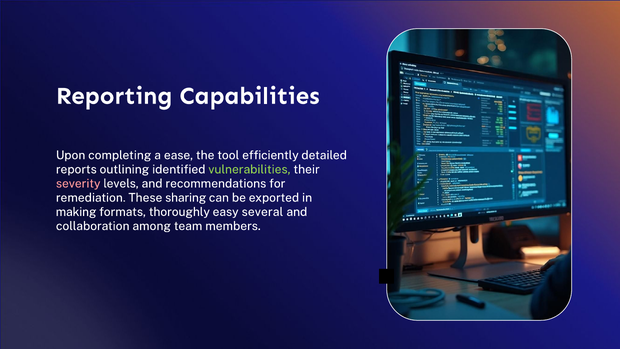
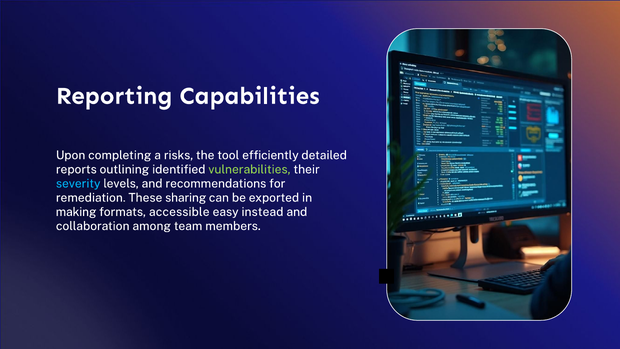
ease: ease -> risks (178, 155)
severity colour: pink -> light blue (78, 183)
thoroughly: thoroughly -> accessible (179, 212)
several: several -> instead (262, 212)
